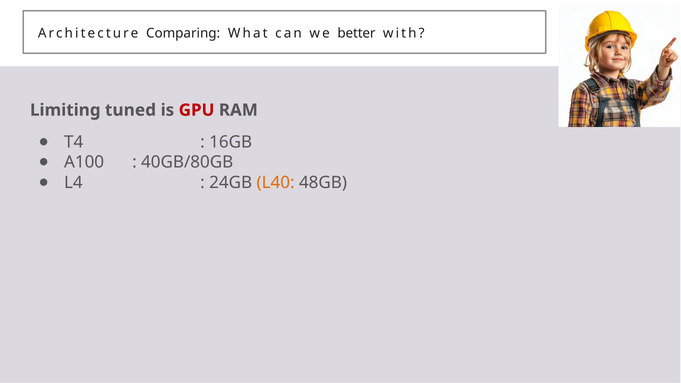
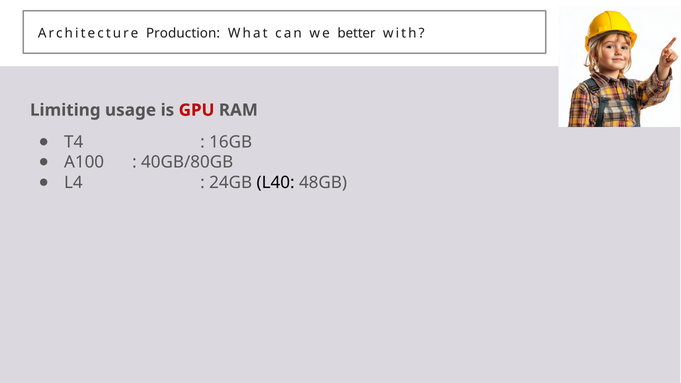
Comparing: Comparing -> Production (183, 33)
tuned: tuned -> usage (131, 110)
L40 colour: orange -> black (276, 183)
